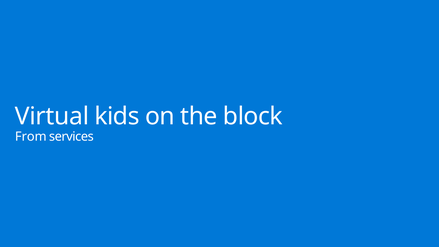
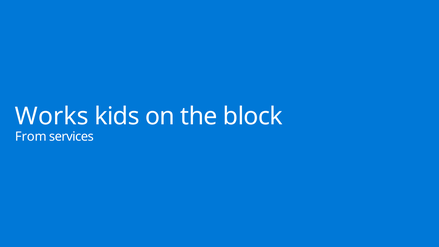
Virtual: Virtual -> Works (52, 116)
